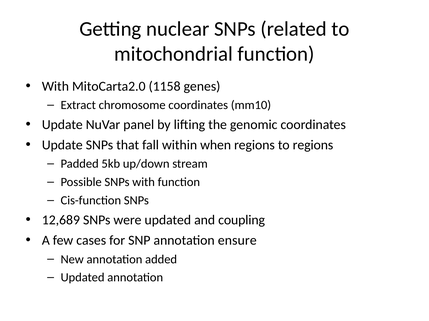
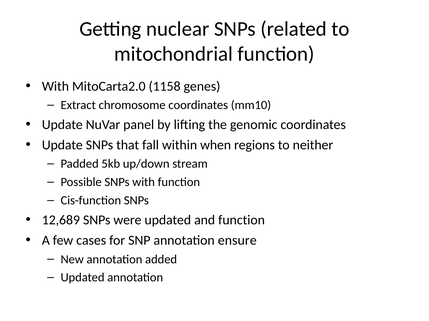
to regions: regions -> neither (313, 145)
and coupling: coupling -> function (242, 221)
